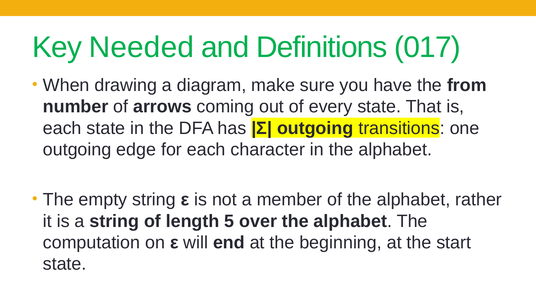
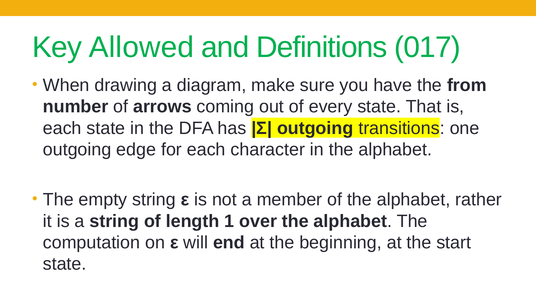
Needed: Needed -> Allowed (141, 47)
5: 5 -> 1 (229, 221)
